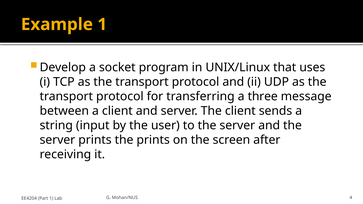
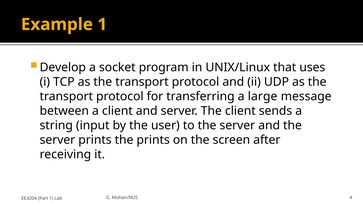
three: three -> large (263, 96)
